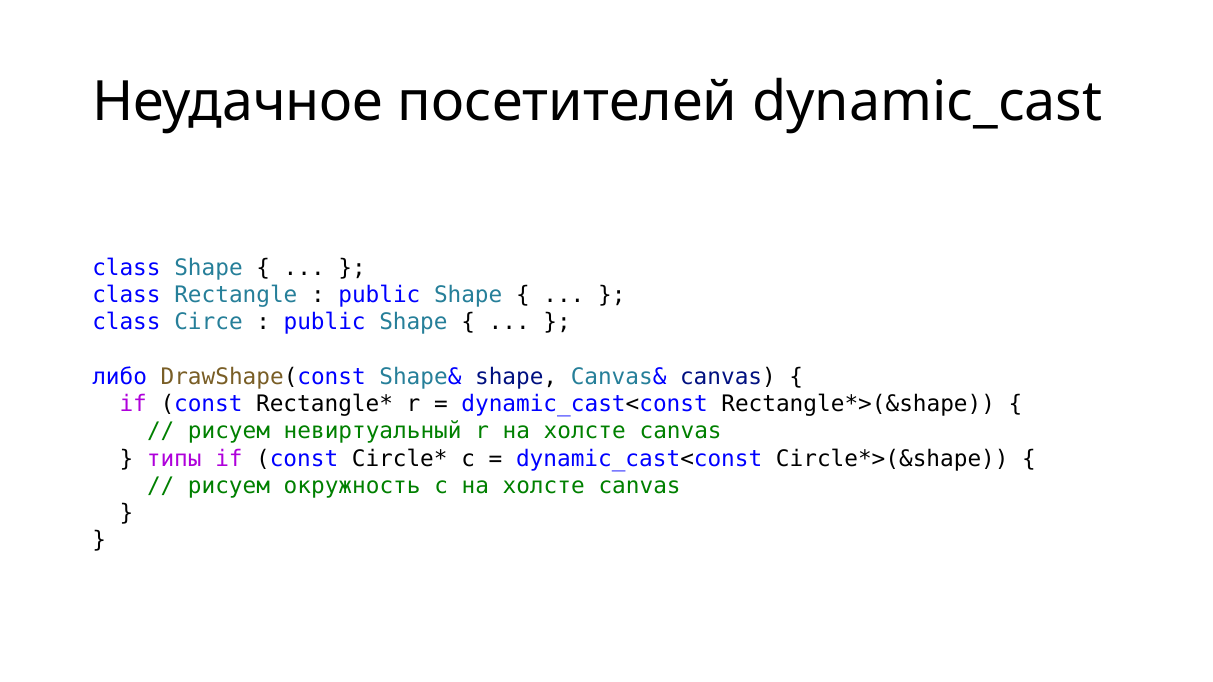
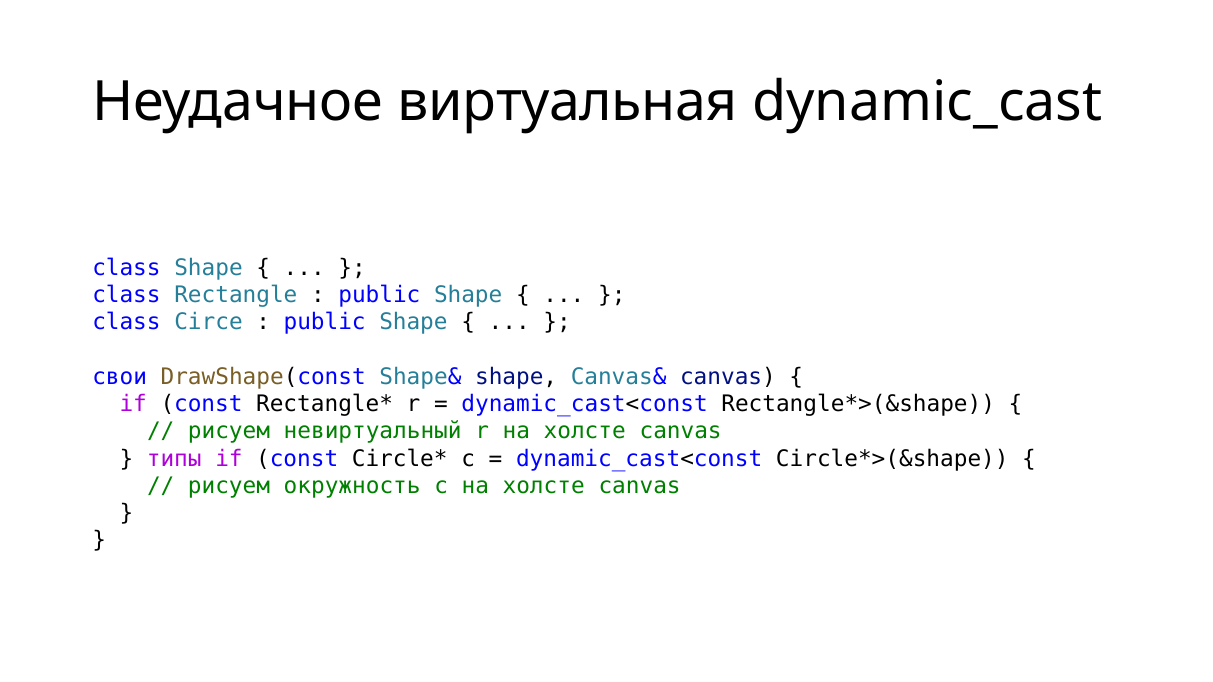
посетителей: посетителей -> виртуальная (568, 102)
либо: либо -> свои (120, 377)
